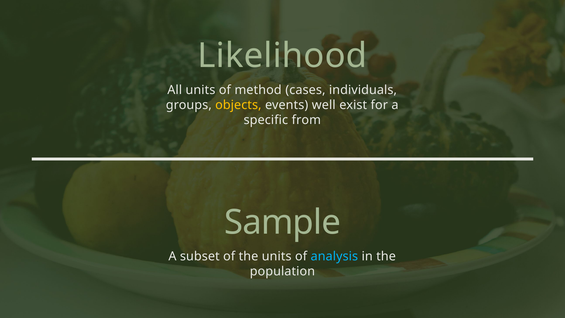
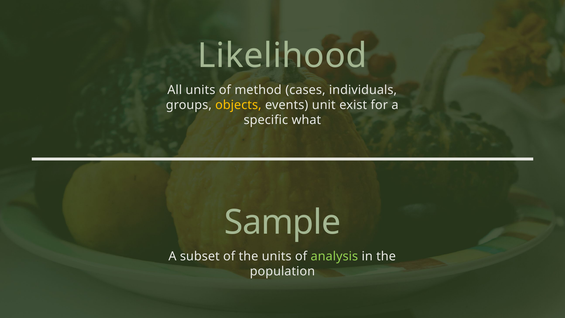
well: well -> unit (324, 105)
from: from -> what (306, 120)
analysis colour: light blue -> light green (334, 256)
